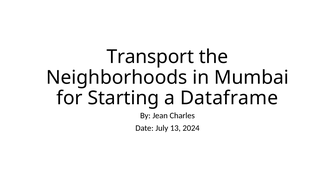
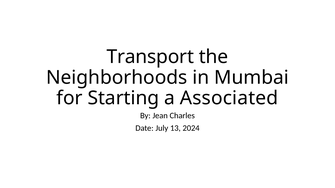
Dataframe: Dataframe -> Associated (229, 98)
